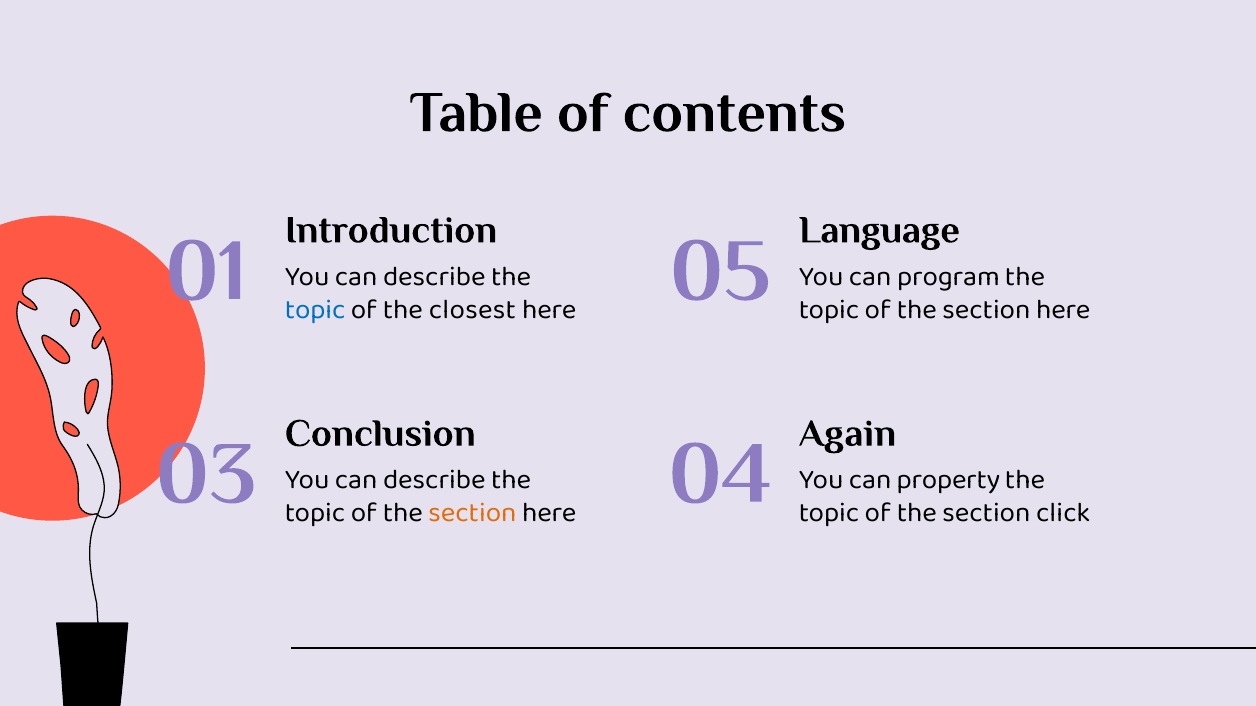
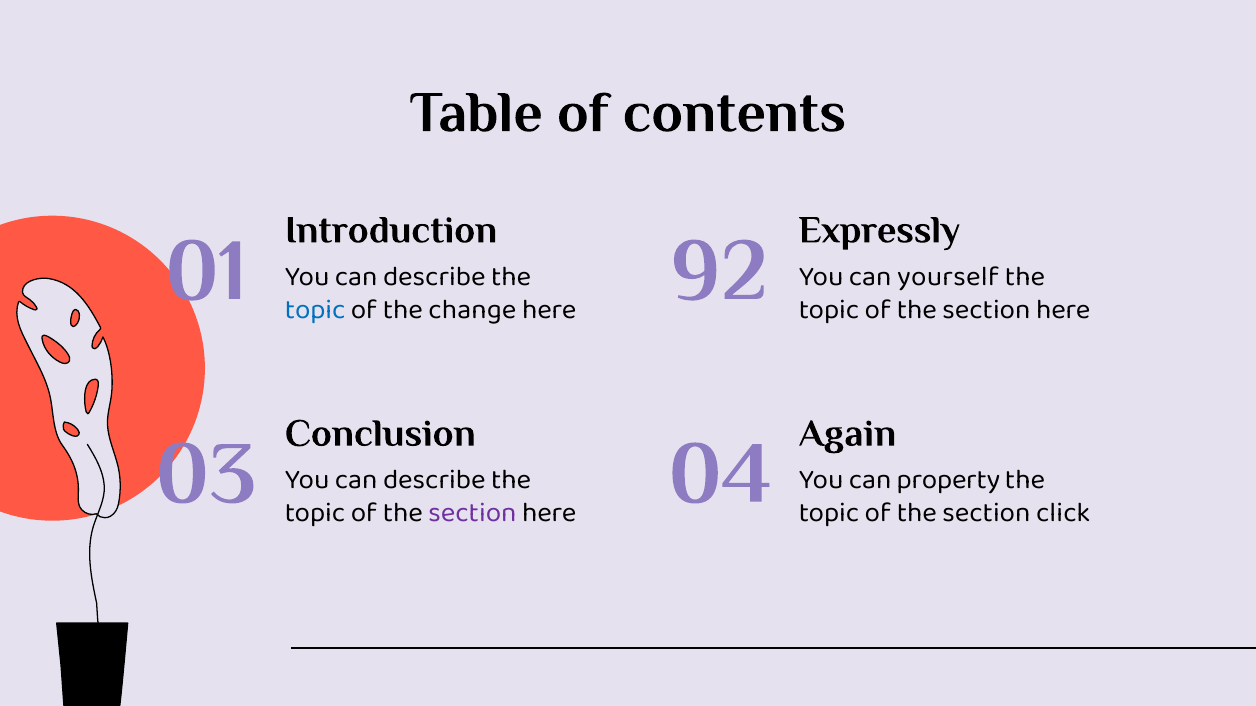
Language: Language -> Expressly (879, 230)
05: 05 -> 92 (720, 270)
program: program -> yourself (948, 277)
closest: closest -> change (472, 310)
section colour: orange -> purple (473, 513)
